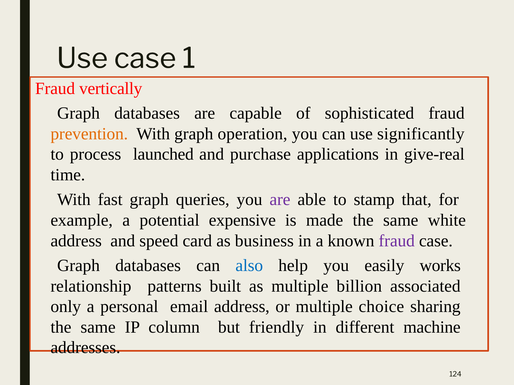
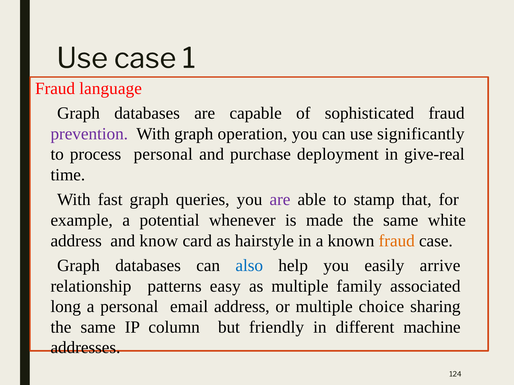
vertically: vertically -> language (111, 89)
prevention colour: orange -> purple (89, 134)
process launched: launched -> personal (163, 154)
applications: applications -> deployment (338, 154)
expensive: expensive -> whenever (242, 220)
speed: speed -> know (159, 241)
business: business -> hairstyle (264, 241)
fraud colour: purple -> orange (397, 241)
works: works -> arrive (440, 266)
built: built -> easy (225, 286)
billion: billion -> family (359, 286)
only: only -> long (66, 307)
